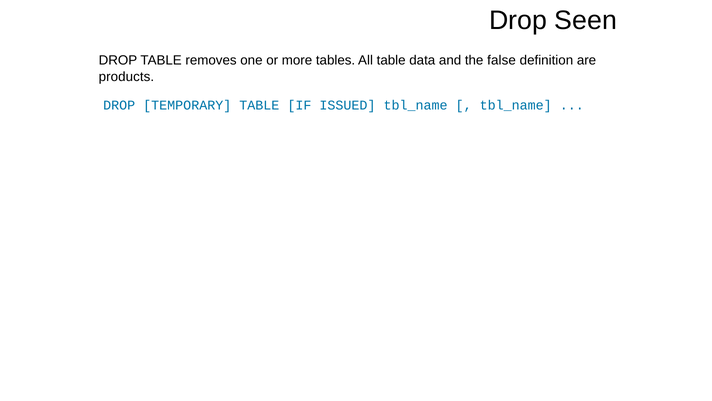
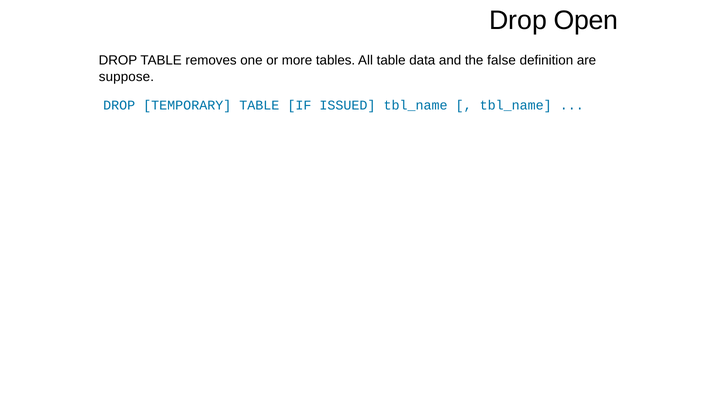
Seen: Seen -> Open (586, 20)
products: products -> suppose (126, 77)
